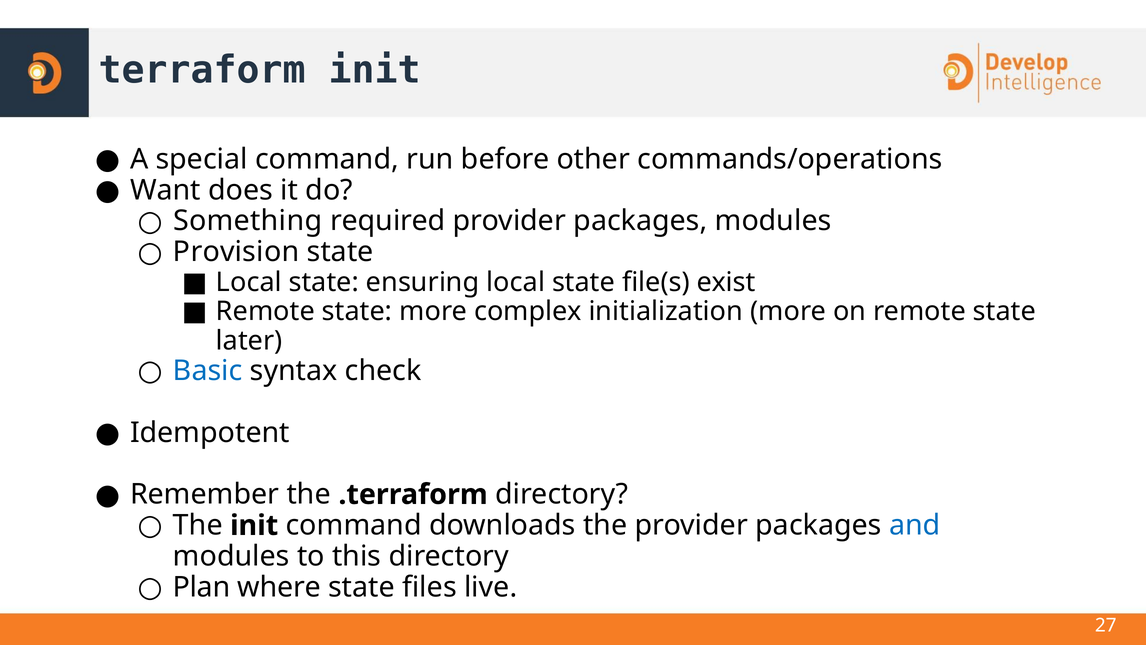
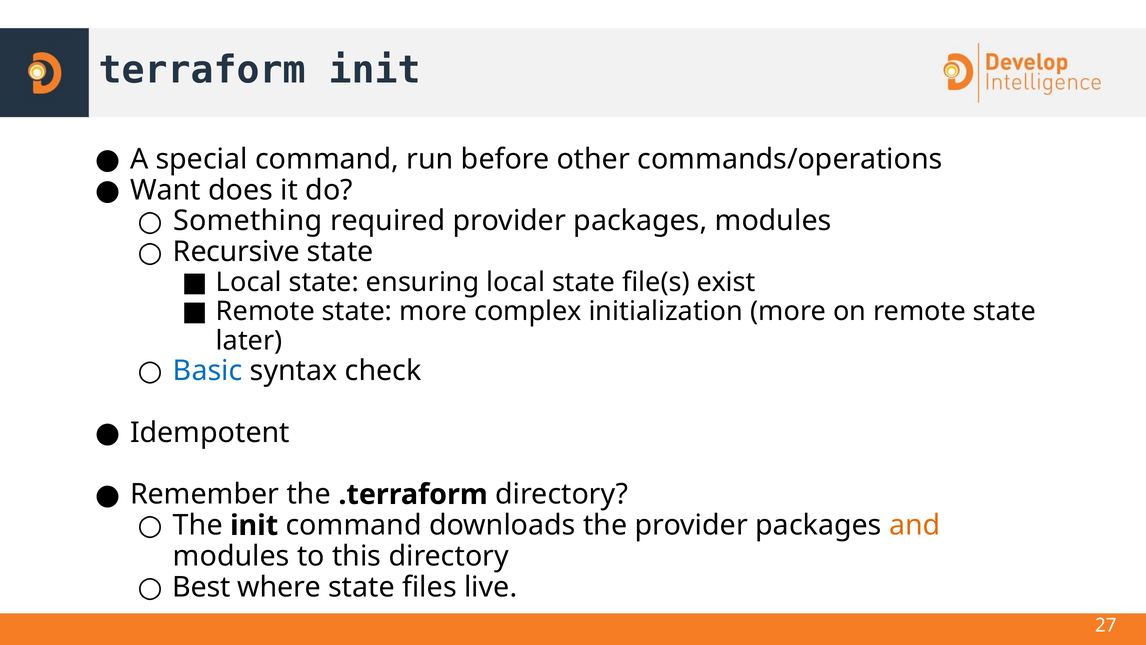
Provision: Provision -> Recursive (236, 252)
and colour: blue -> orange (915, 525)
Plan: Plan -> Best (201, 587)
